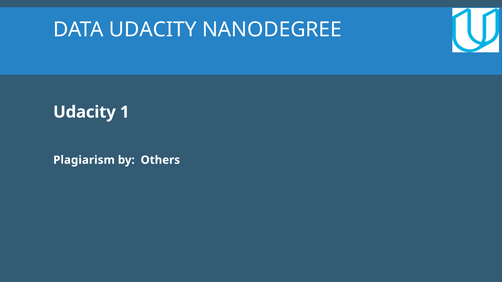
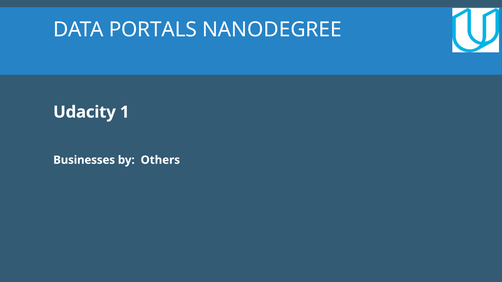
DATA UDACITY: UDACITY -> PORTALS (153, 30)
Plagiarism: Plagiarism -> Businesses (84, 160)
